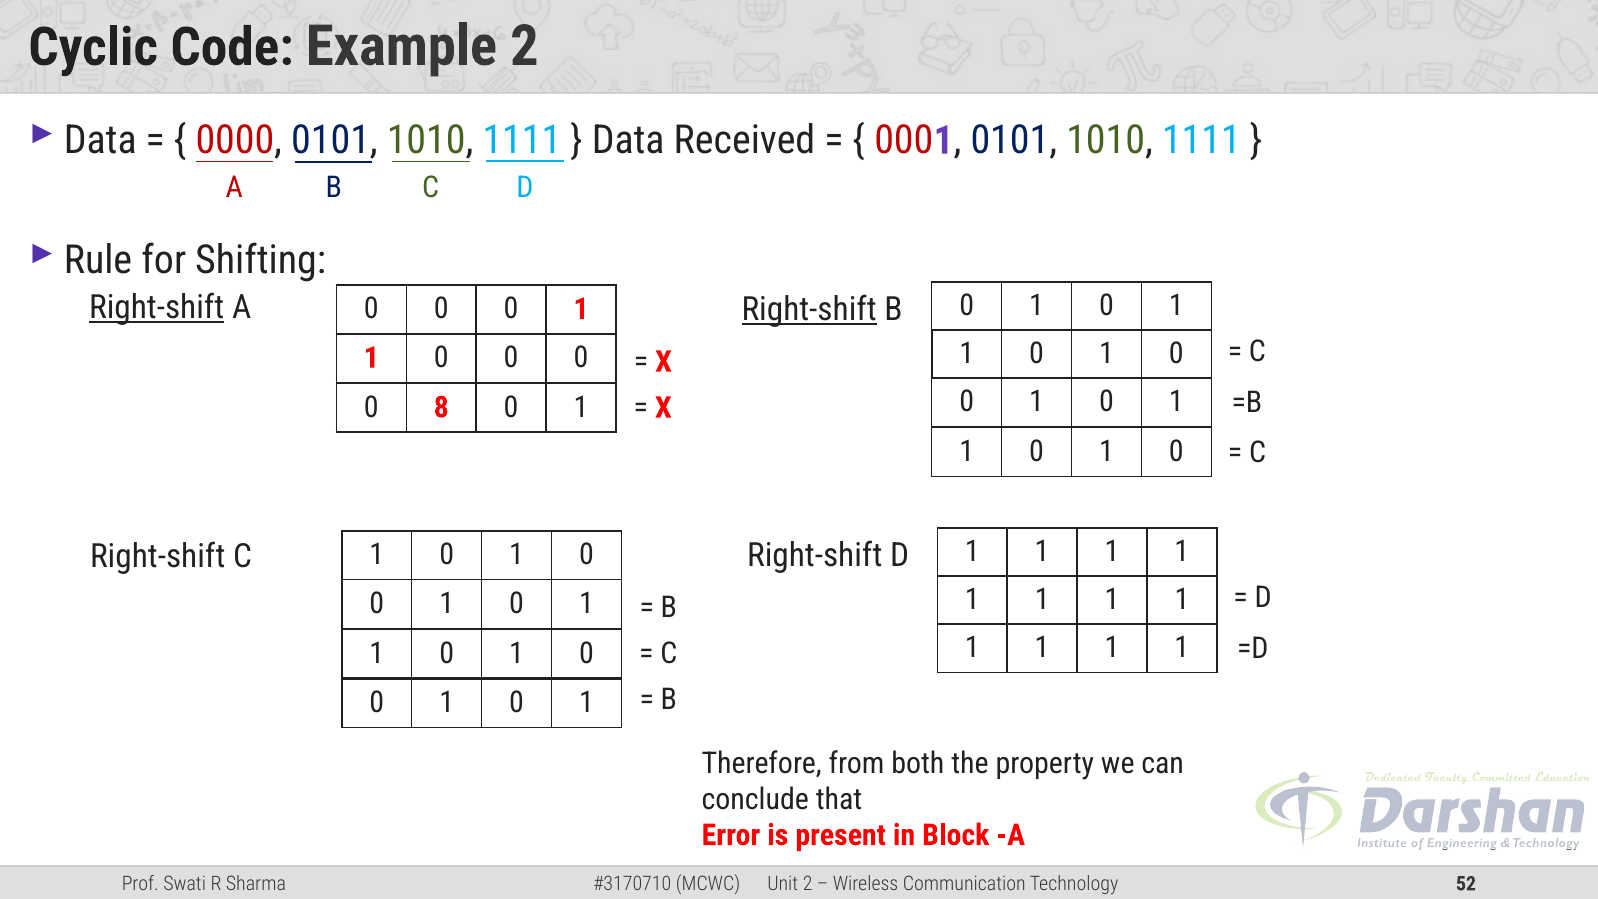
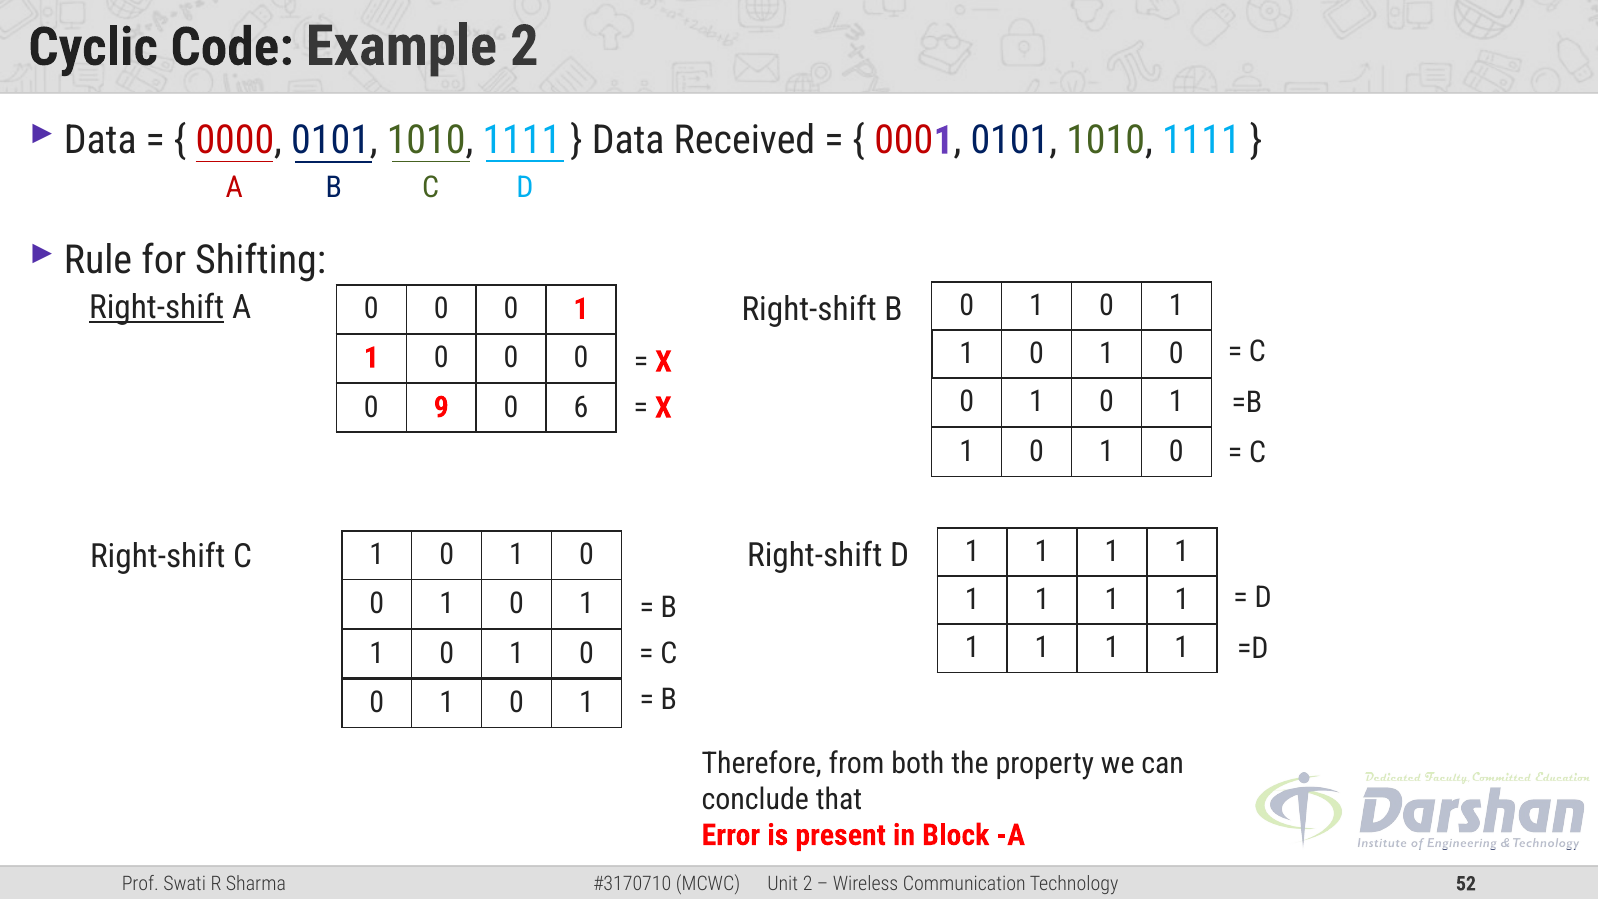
Right-shift underline: present -> none (809, 309)
8: 8 -> 9 (441, 407)
1: 1 -> 6 (581, 407)
